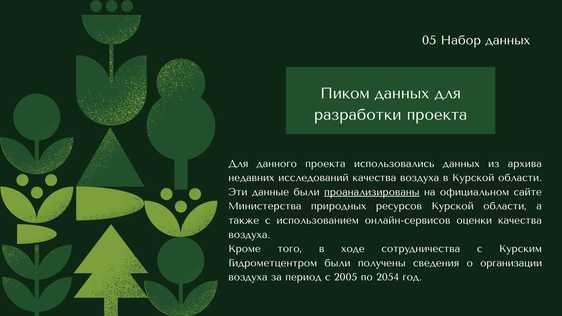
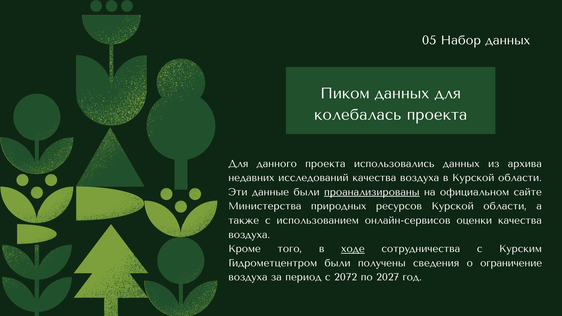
разработки: разработки -> колебалась (358, 115)
ходе underline: none -> present (353, 249)
организации: организации -> ограничение (511, 263)
2005: 2005 -> 2072 (346, 277)
2054: 2054 -> 2027 (388, 277)
